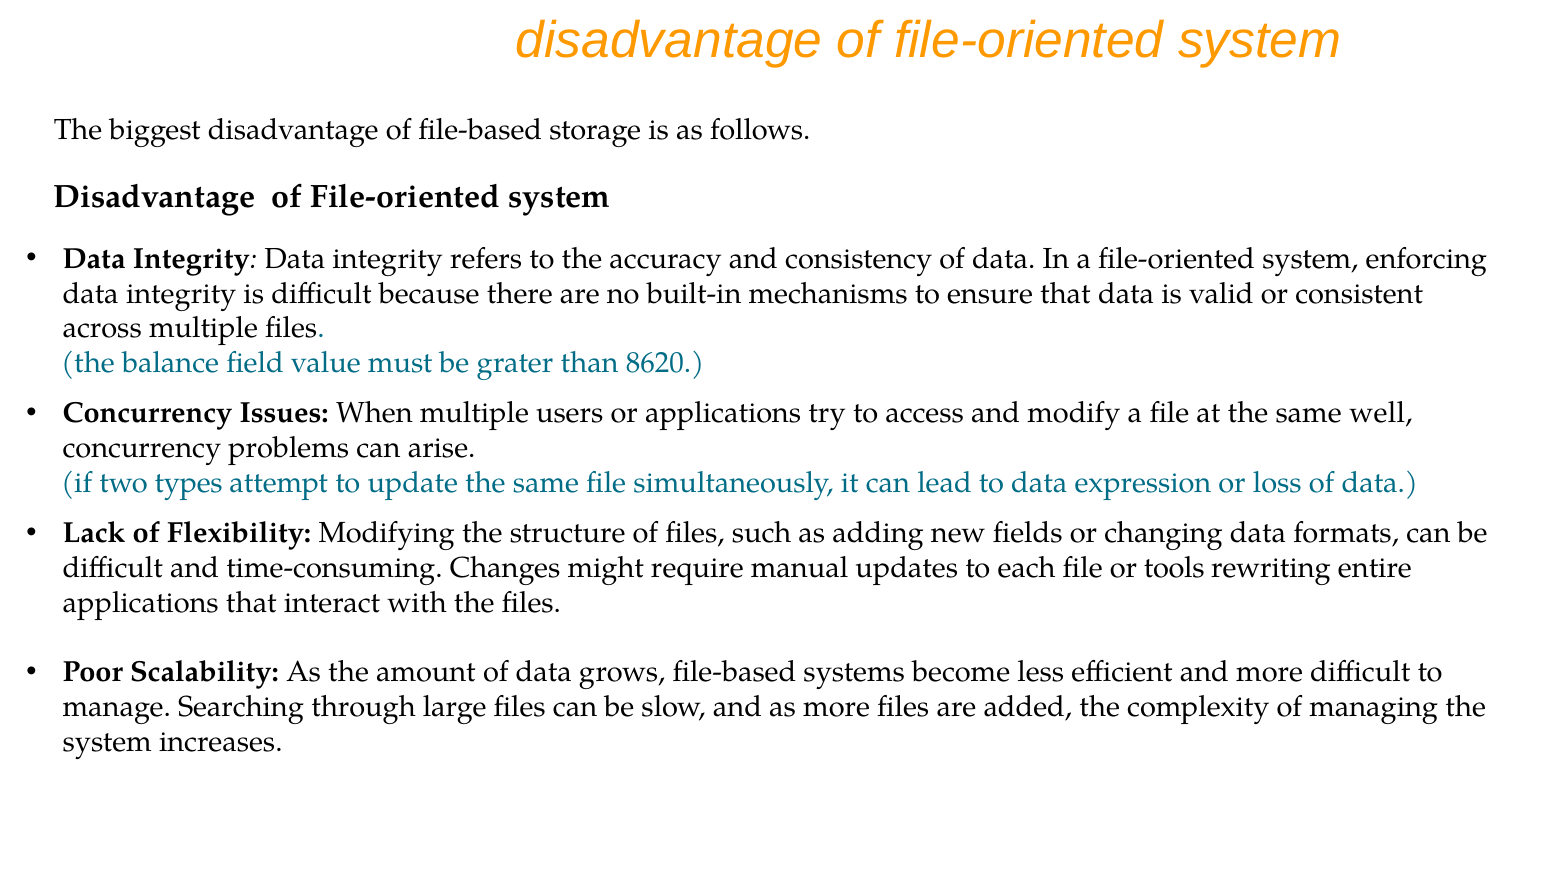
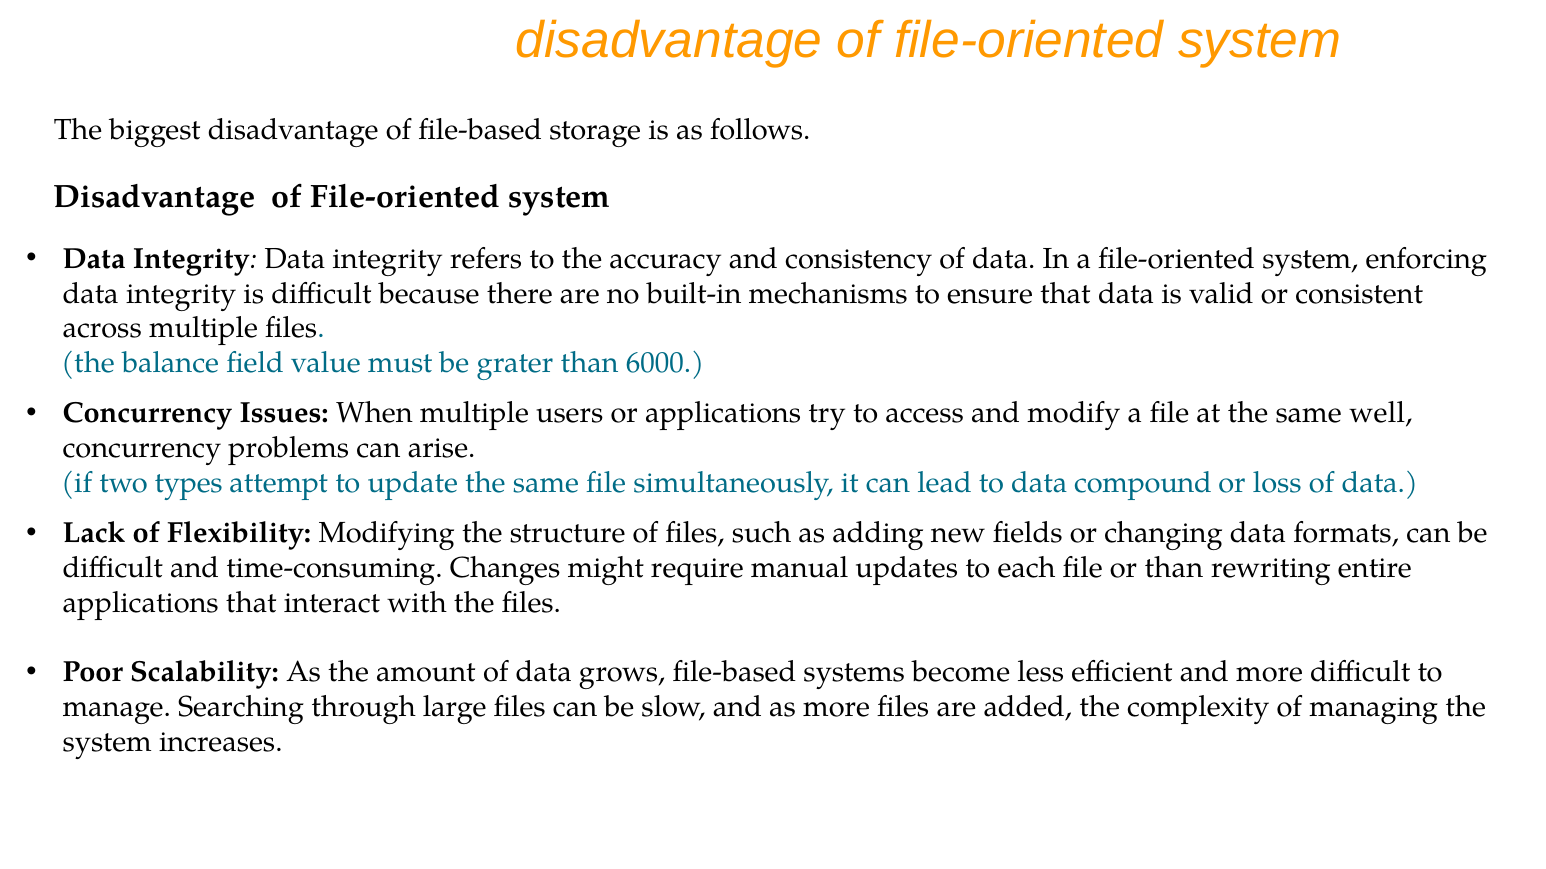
8620: 8620 -> 6000 (665, 363)
expression: expression -> compound (1143, 483)
or tools: tools -> than (1174, 568)
